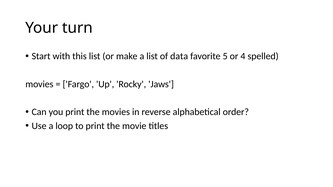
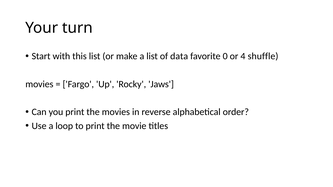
5: 5 -> 0 (225, 56)
spelled: spelled -> shuffle (263, 56)
